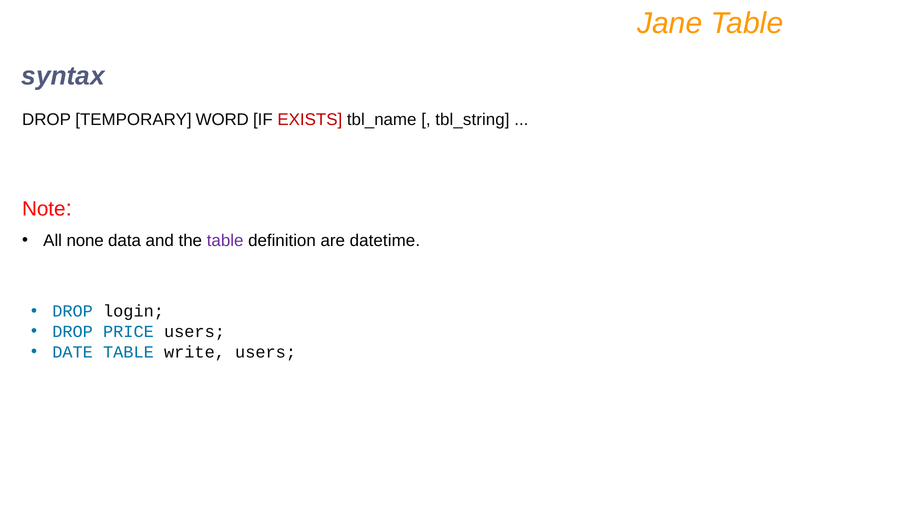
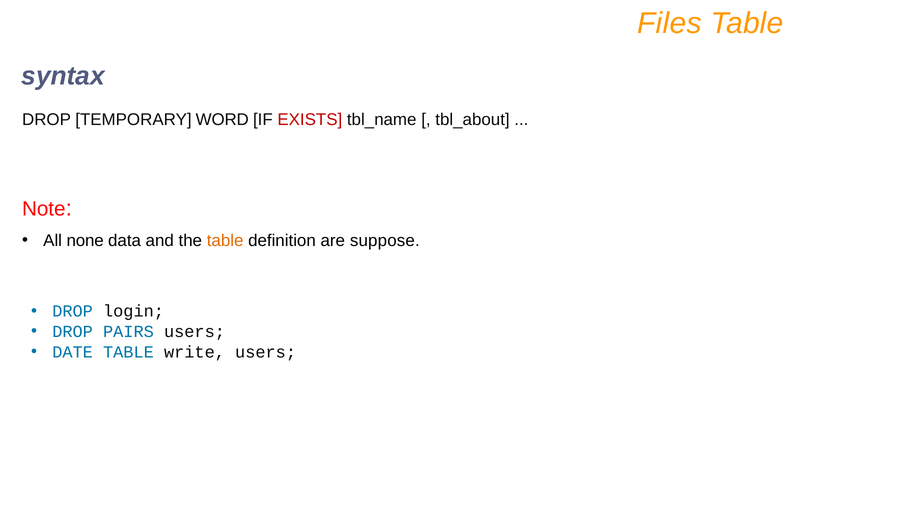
Jane: Jane -> Files (670, 24)
tbl_string: tbl_string -> tbl_about (472, 120)
table colour: purple -> orange (225, 240)
datetime: datetime -> suppose (385, 240)
PRICE: PRICE -> PAIRS (128, 332)
